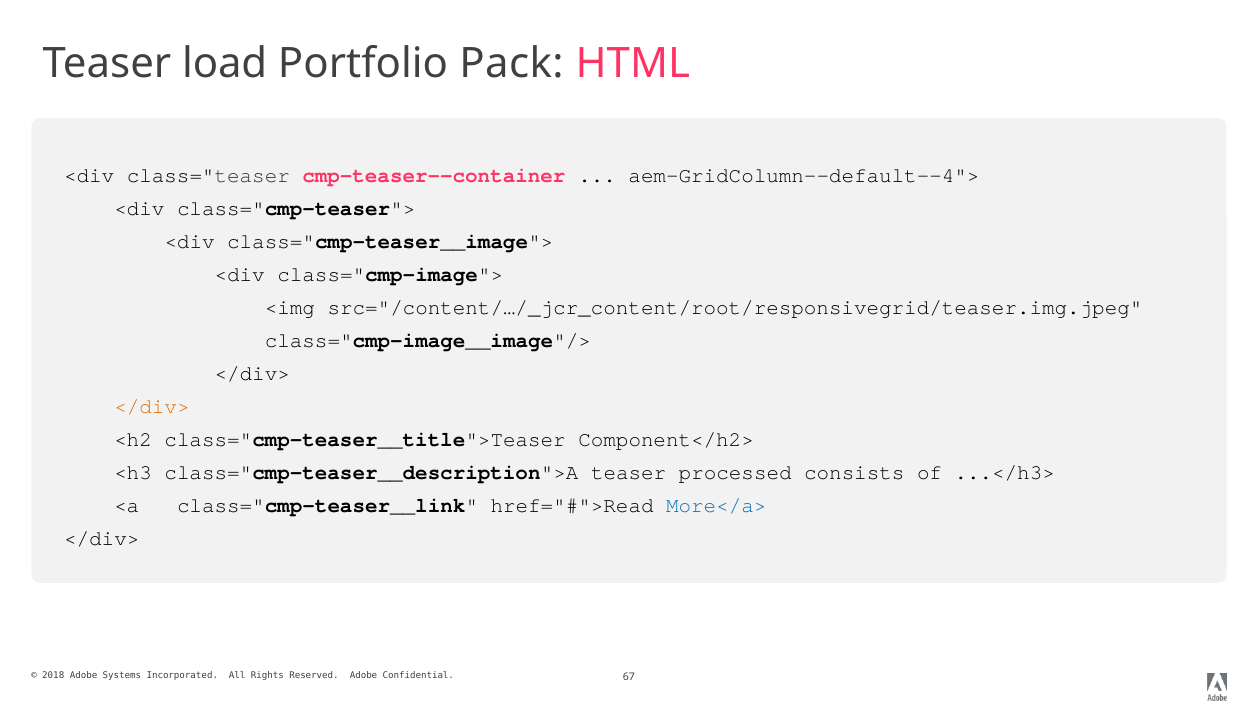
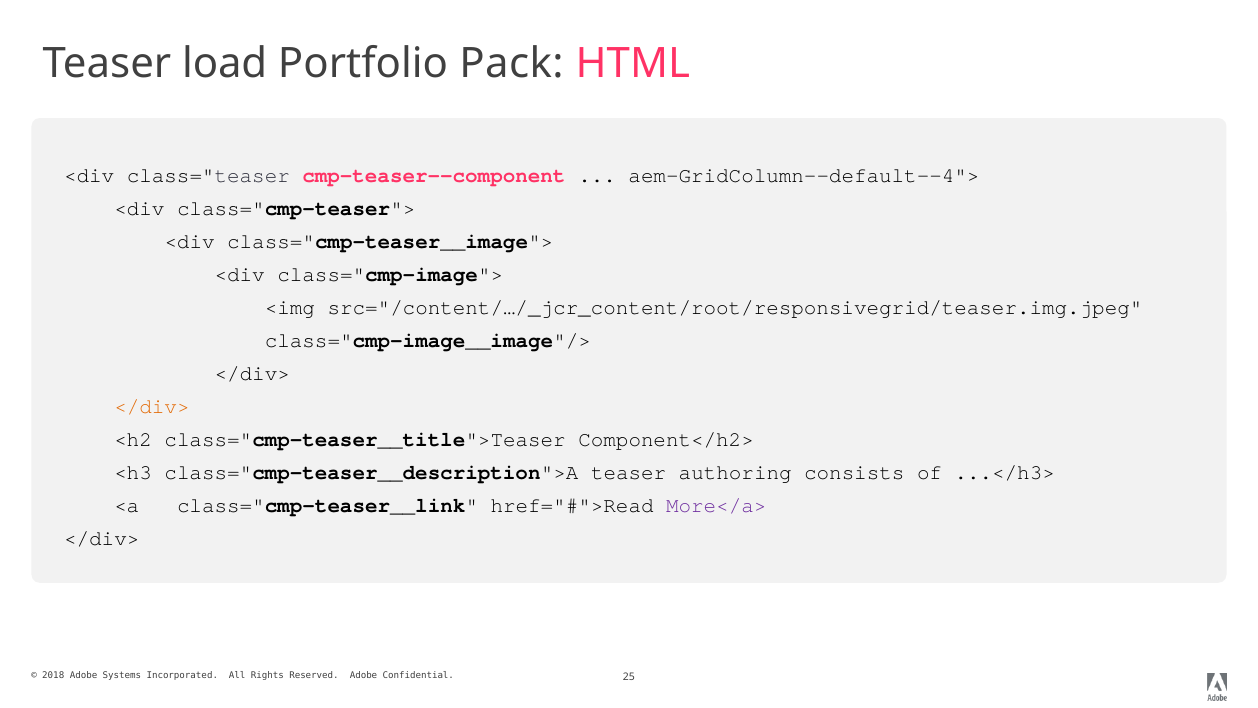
cmp-teaser--container: cmp-teaser--container -> cmp-teaser--component (434, 175)
processed: processed -> authoring (735, 472)
More</a> colour: blue -> purple (716, 505)
67: 67 -> 25 (629, 677)
